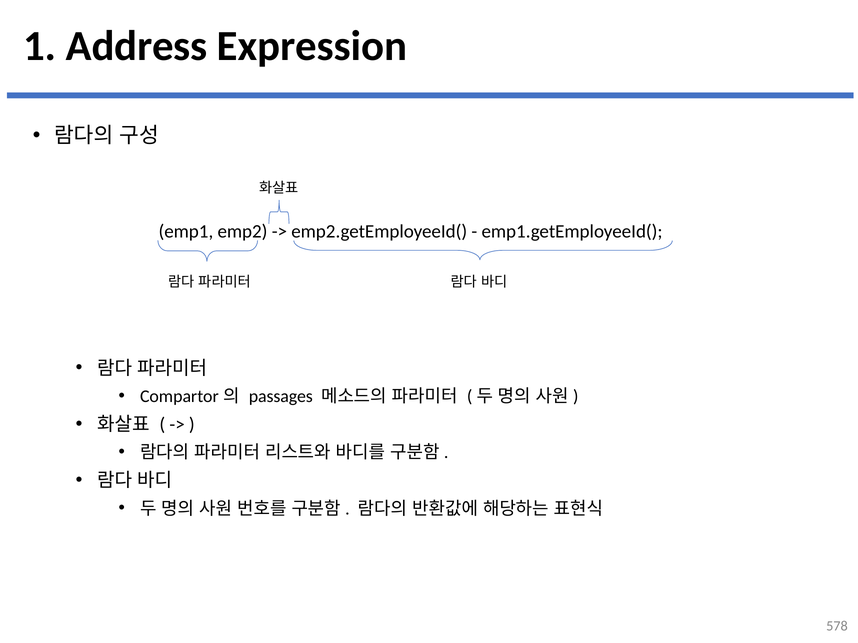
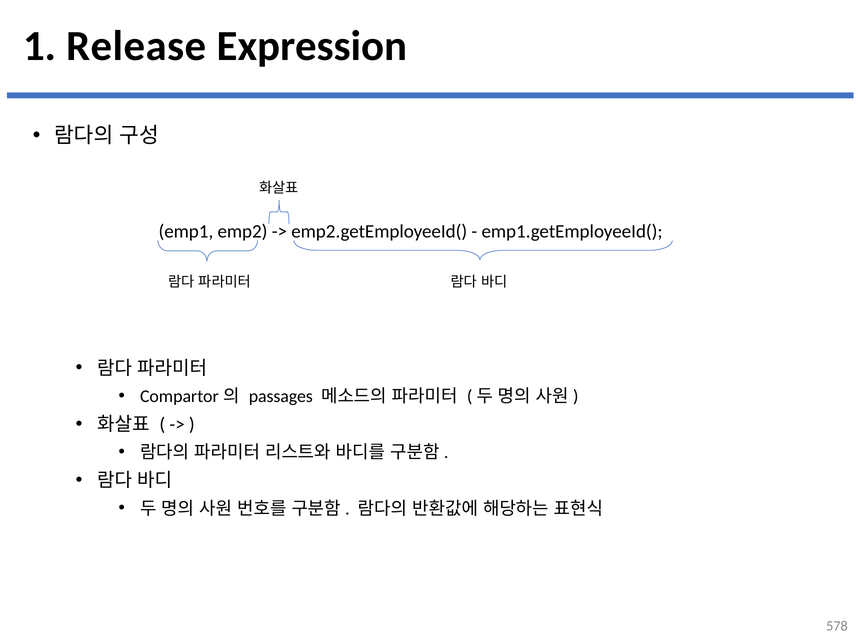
Address: Address -> Release (136, 46)
